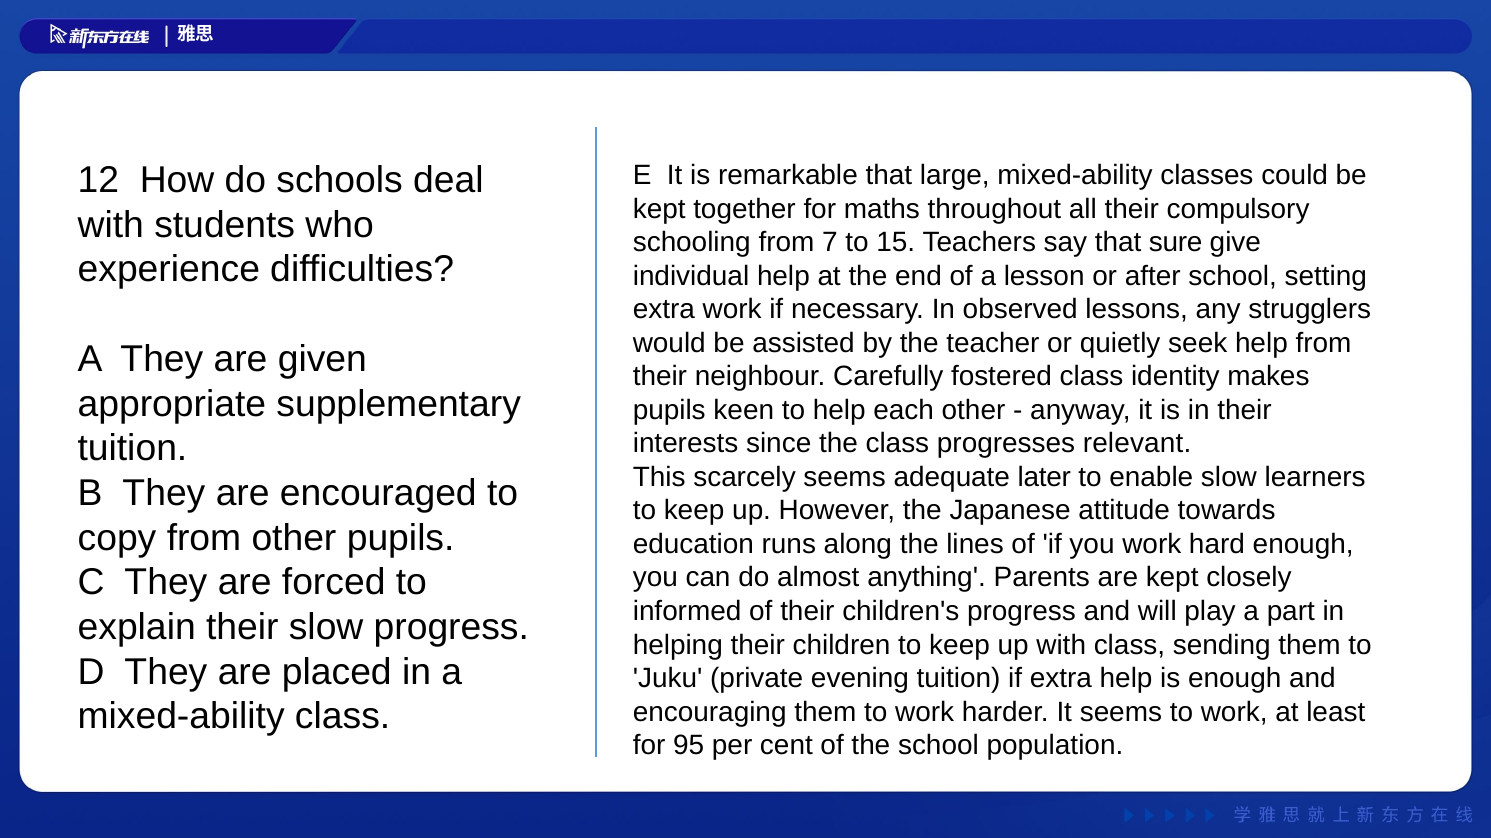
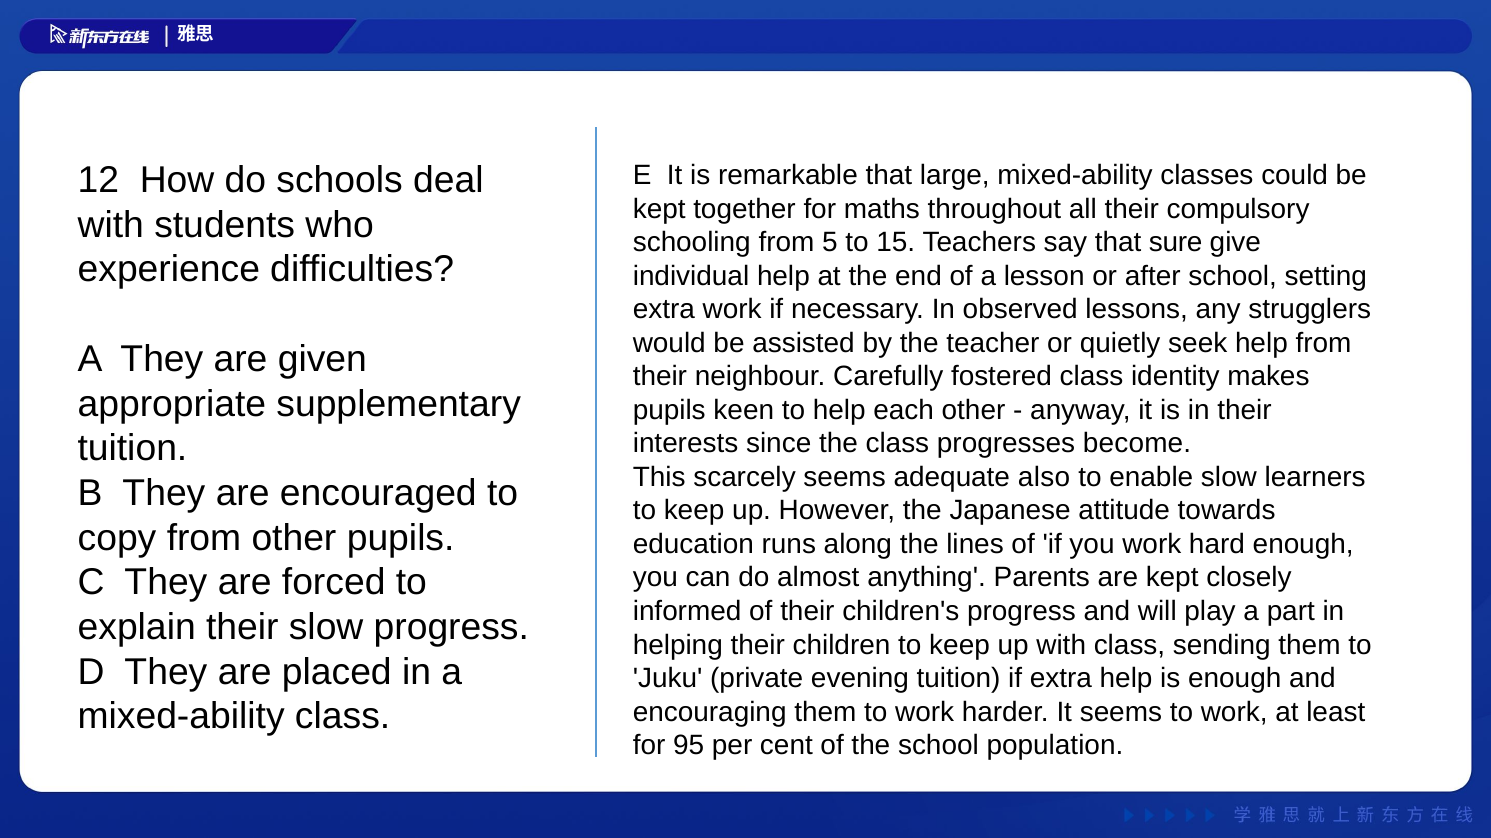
7: 7 -> 5 (830, 243)
relevant: relevant -> become (1137, 444)
later: later -> also (1044, 478)
